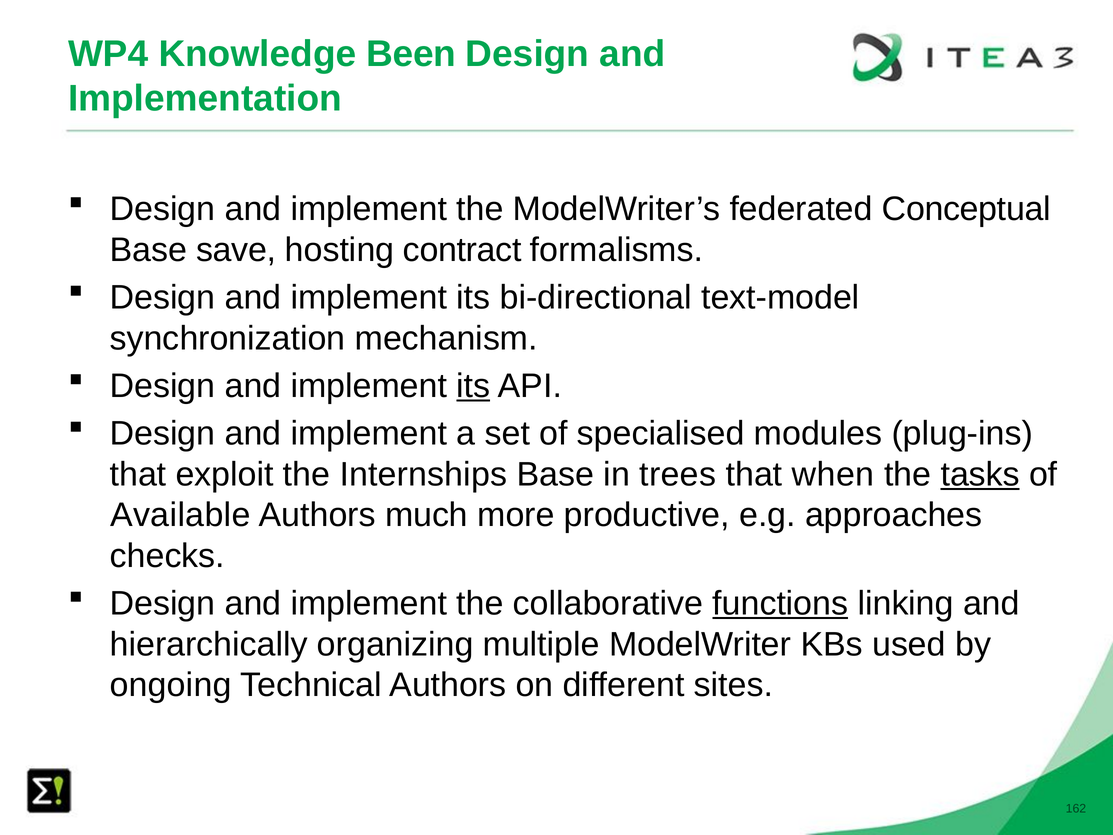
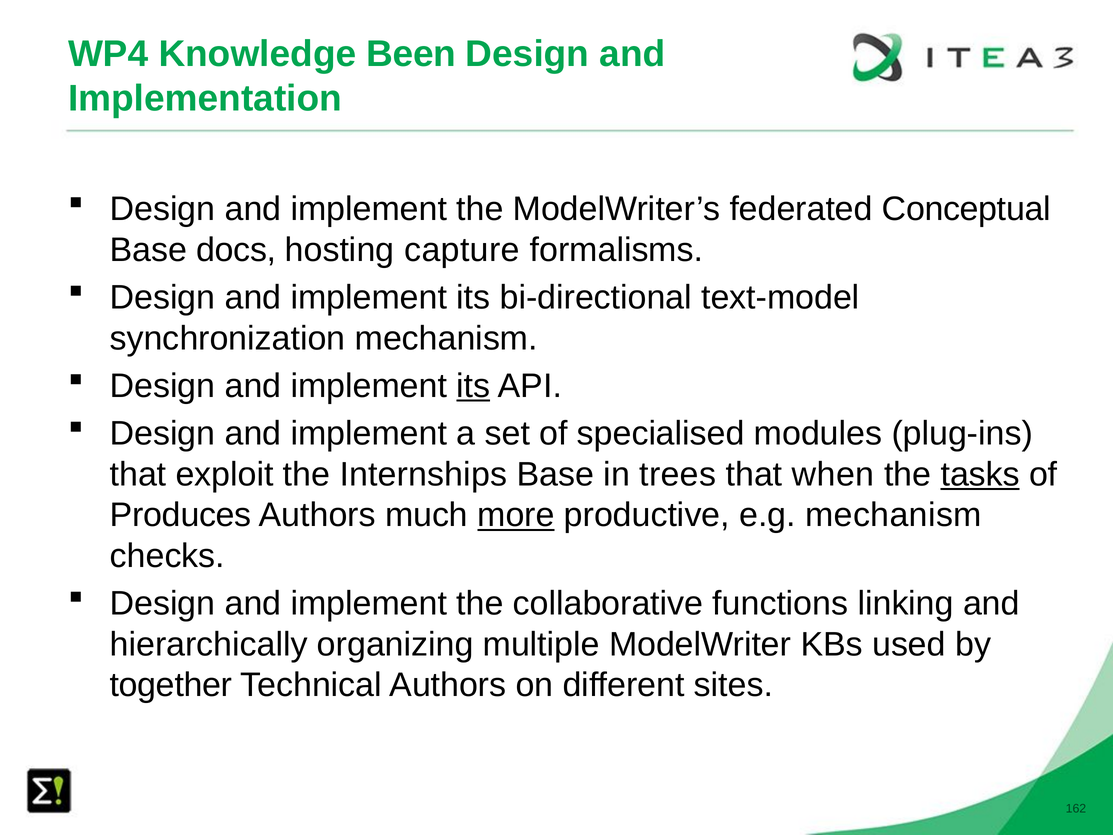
save: save -> docs (236, 250)
contract: contract -> capture (462, 250)
Available: Available -> Produces (181, 515)
more underline: none -> present (516, 515)
e.g approaches: approaches -> mechanism (893, 515)
functions underline: present -> none (780, 603)
ongoing: ongoing -> together (171, 685)
